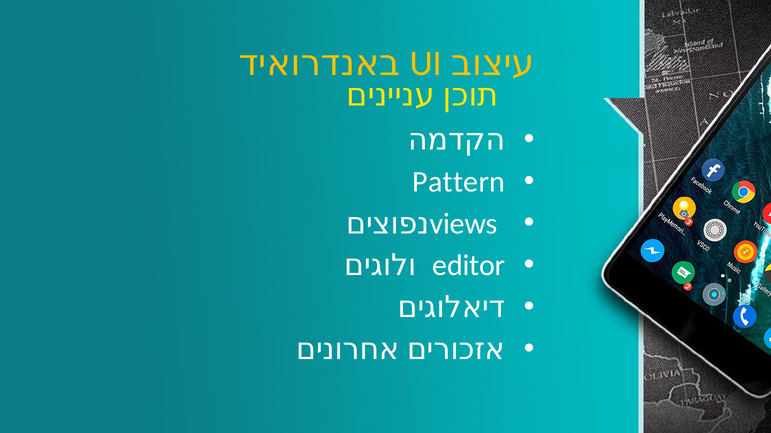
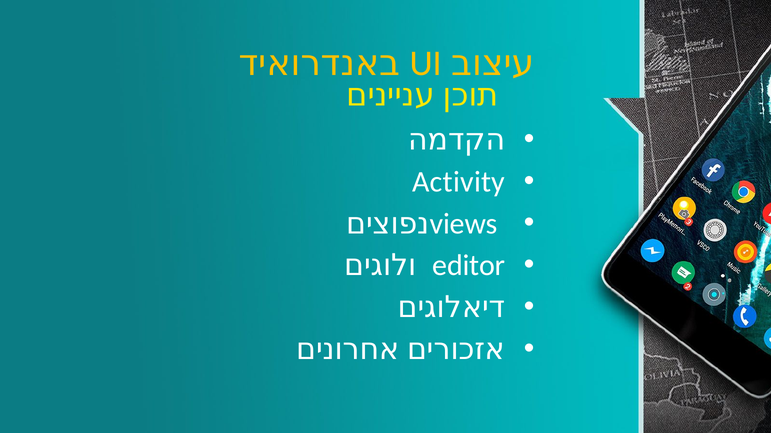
Pattern: Pattern -> Activity (459, 182)
